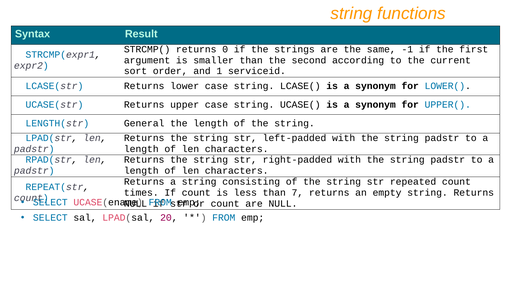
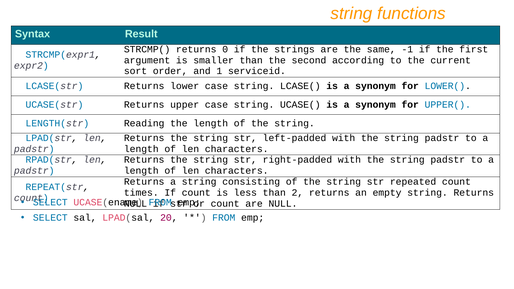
General: General -> Reading (144, 123)
7: 7 -> 2 (297, 193)
